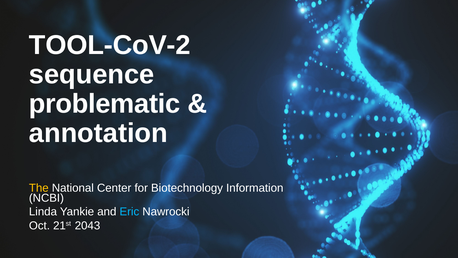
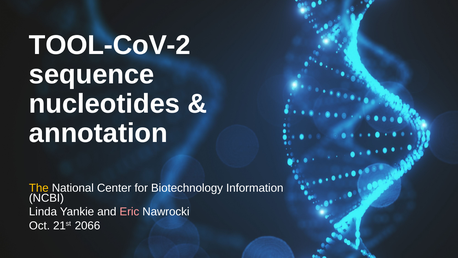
problematic: problematic -> nucleotides (104, 104)
Eric colour: light blue -> pink (129, 212)
2043: 2043 -> 2066 (87, 225)
